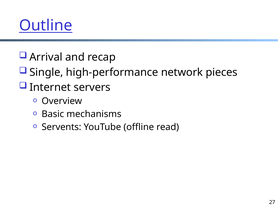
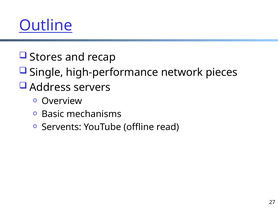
Arrival: Arrival -> Stores (46, 57)
Internet: Internet -> Address (50, 88)
